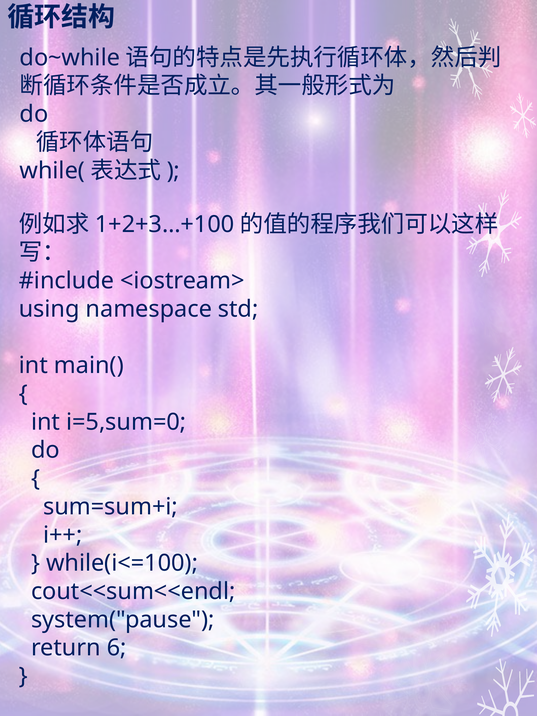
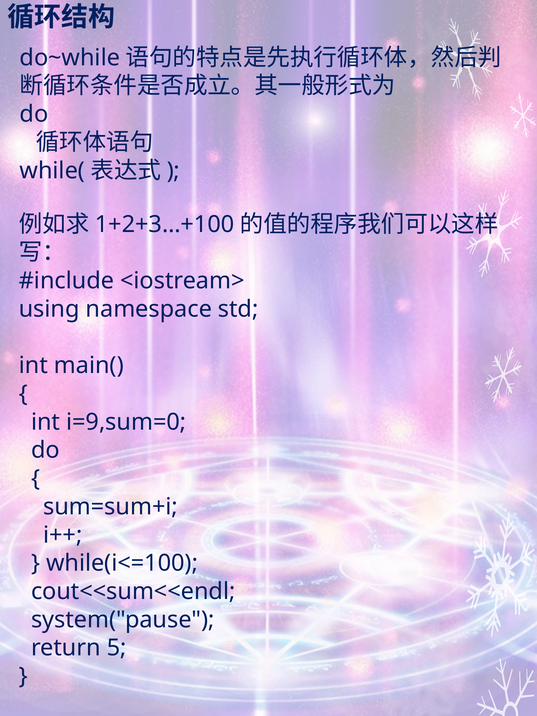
i=5,sum=0: i=5,sum=0 -> i=9,sum=0 (126, 422)
6: 6 -> 5 (117, 648)
